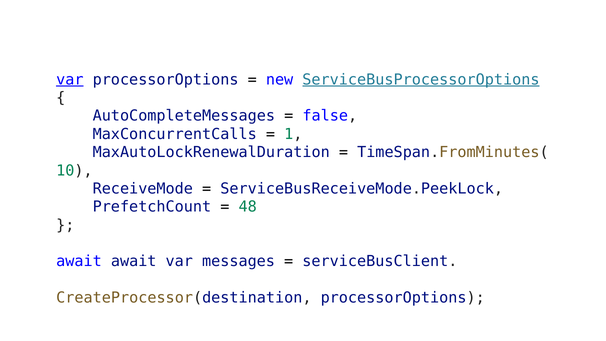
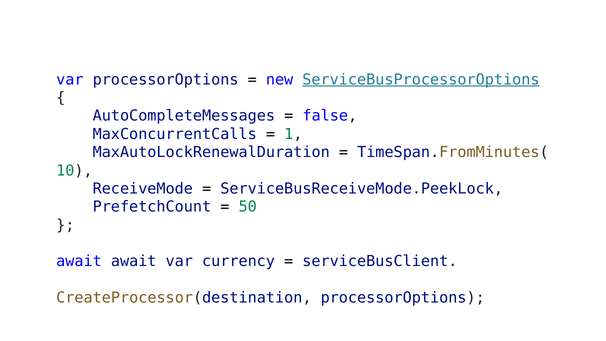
var underline: present -> none (70, 80)
48: 48 -> 50 (248, 207)
messages: messages -> currency (239, 261)
